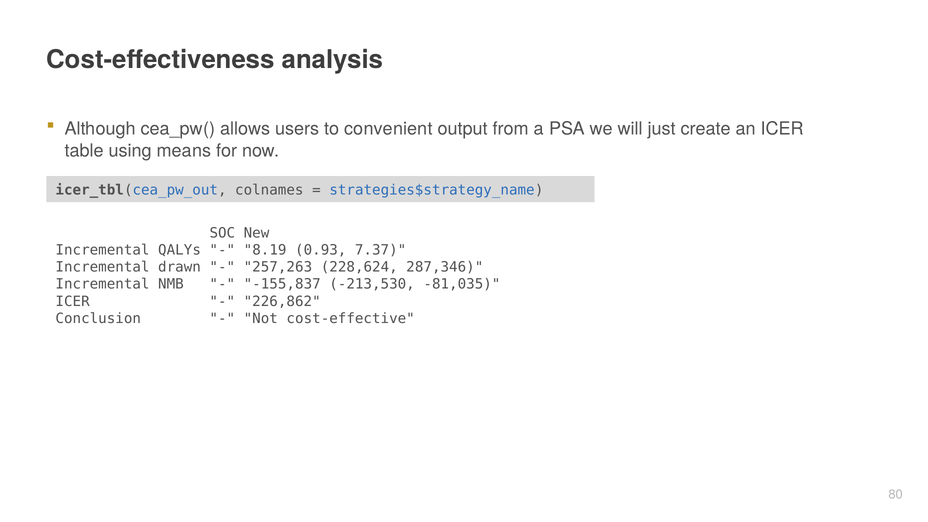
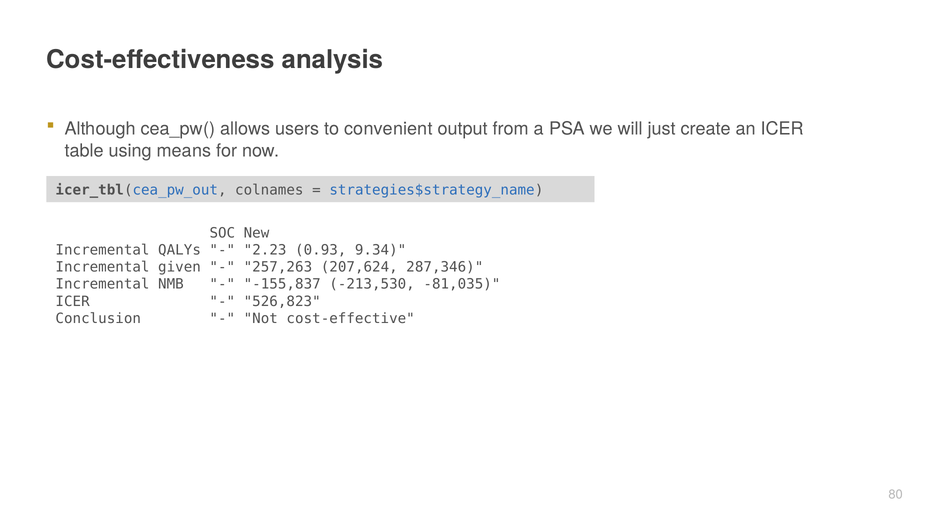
8.19: 8.19 -> 2.23 (265, 250)
7.37: 7.37 -> 9.34 (381, 250)
drawn: drawn -> given (179, 267)
228,624: 228,624 -> 207,624 (359, 267)
226,862: 226,862 -> 526,823 (282, 301)
